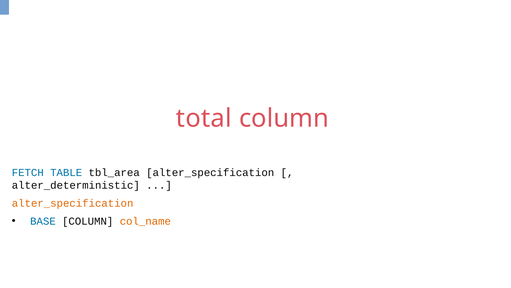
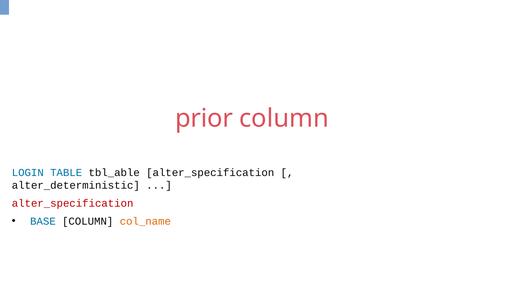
total: total -> prior (204, 118)
FETCH: FETCH -> LOGIN (28, 172)
tbl_area: tbl_area -> tbl_able (114, 172)
alter_specification colour: orange -> red (73, 203)
